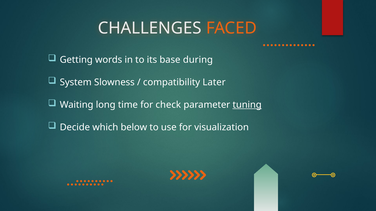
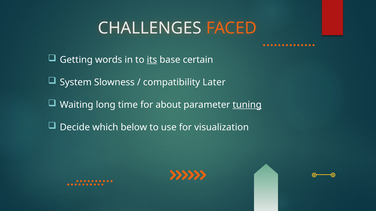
its underline: none -> present (152, 60)
during: during -> certain (198, 60)
check: check -> about (168, 105)
